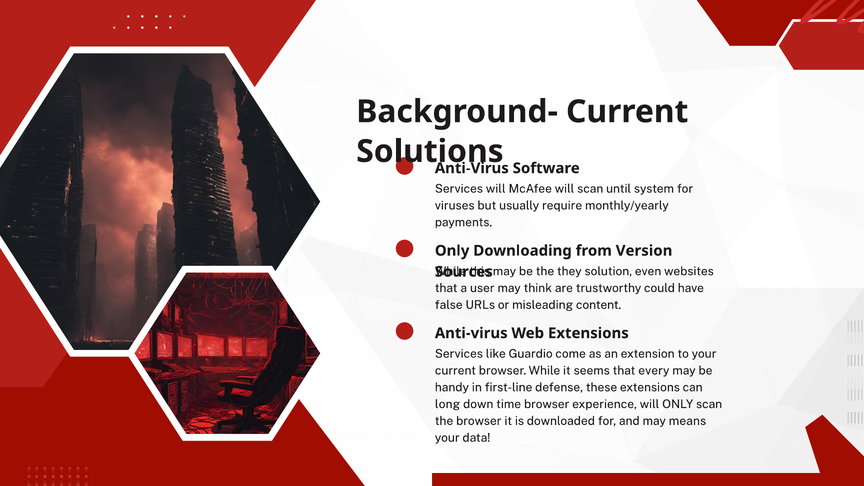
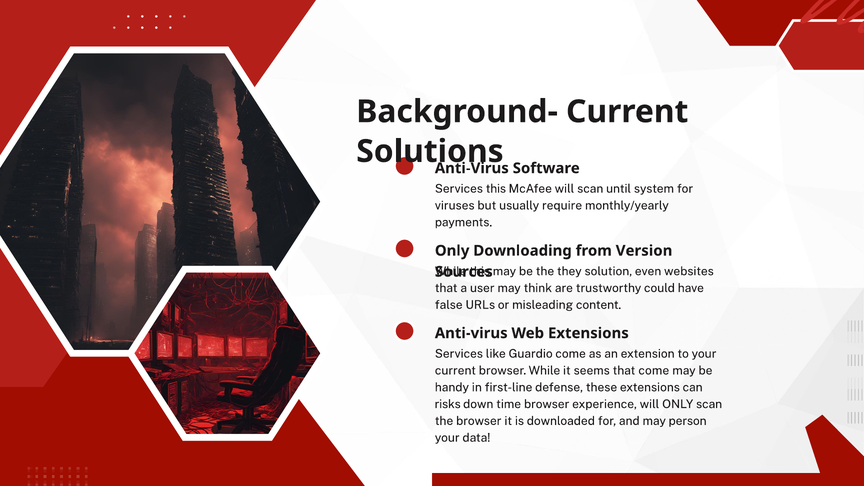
Services will: will -> this (496, 189)
that every: every -> come (654, 371)
long: long -> risks (448, 404)
means: means -> person (688, 421)
